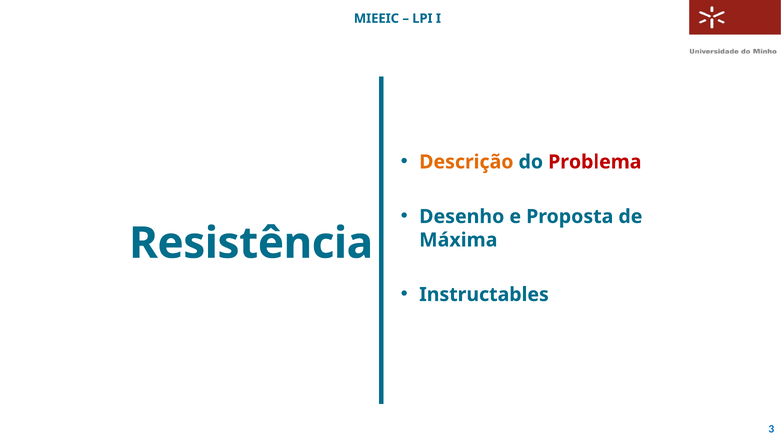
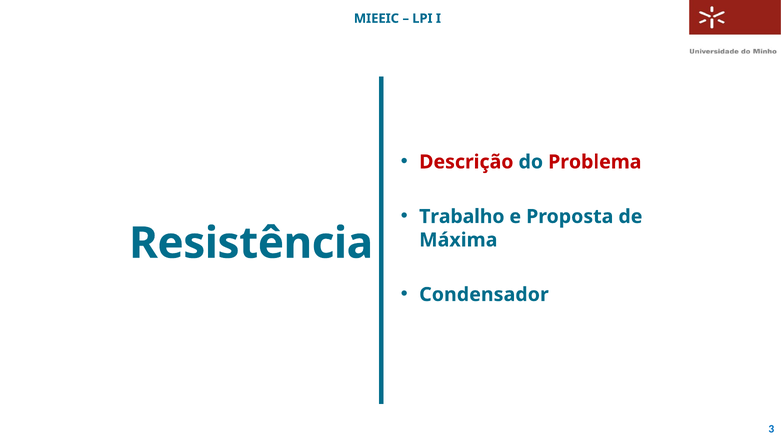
Descrição colour: orange -> red (466, 162)
Desenho: Desenho -> Trabalho (462, 217)
Instructables: Instructables -> Condensador (484, 295)
